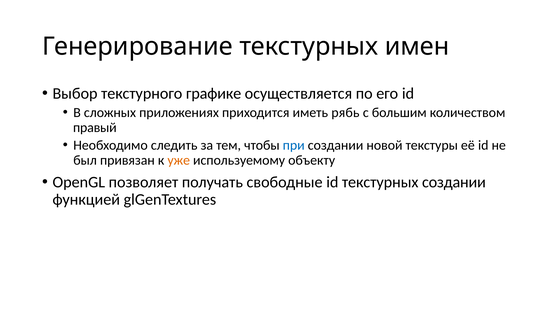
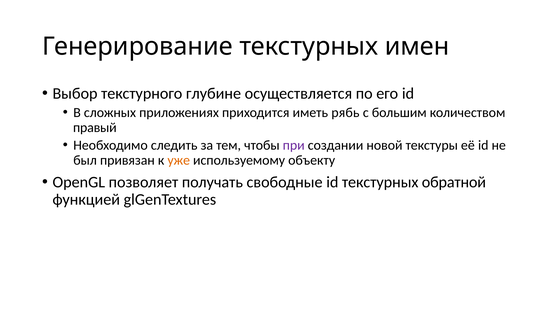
графике: графике -> глубине (213, 93)
при colour: blue -> purple (294, 145)
текстурных создании: создании -> обратной (454, 182)
